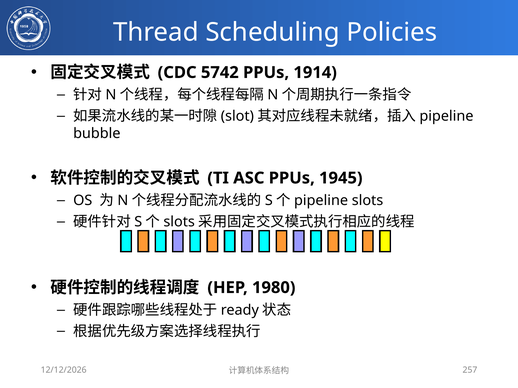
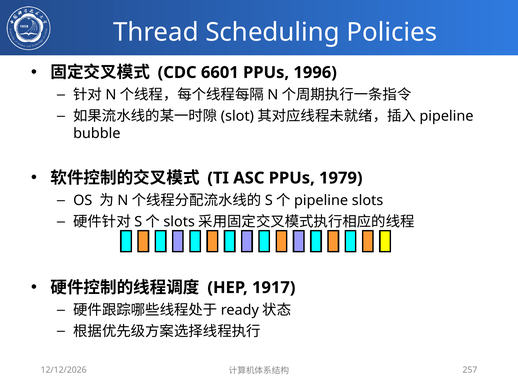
5742: 5742 -> 6601 (220, 73)
1914: 1914 -> 1996 (315, 73)
1945: 1945 -> 1979 (341, 178)
1980: 1980 -> 1917 (274, 288)
